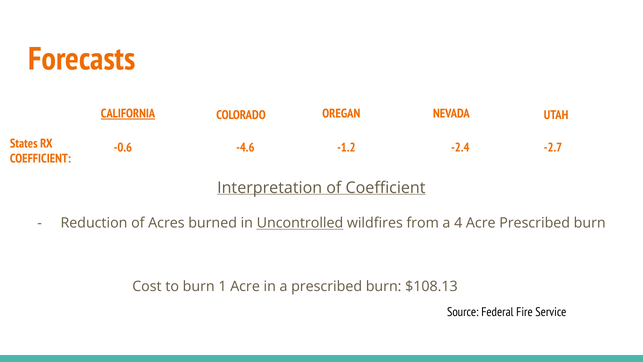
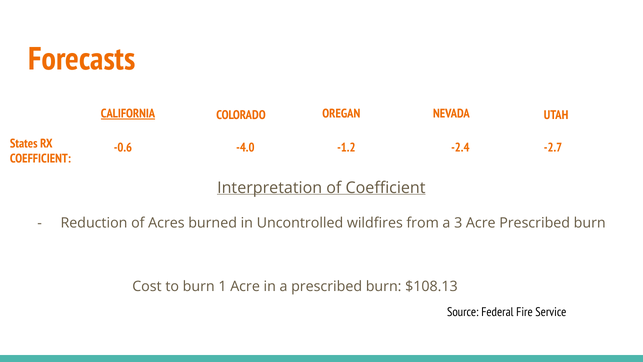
-4.6: -4.6 -> -4.0 (245, 148)
Uncontrolled underline: present -> none (300, 223)
4: 4 -> 3 (458, 223)
